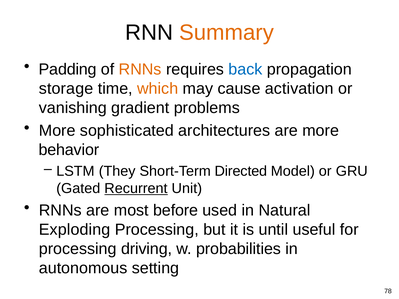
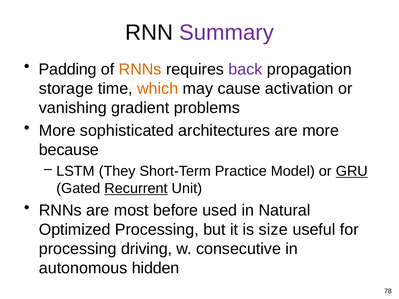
Summary colour: orange -> purple (227, 32)
back colour: blue -> purple (245, 69)
behavior: behavior -> because (69, 150)
Directed: Directed -> Practice (241, 171)
GRU underline: none -> present (352, 171)
Exploding: Exploding -> Optimized (75, 230)
until: until -> size (273, 230)
probabilities: probabilities -> consecutive (239, 249)
setting: setting -> hidden (156, 268)
